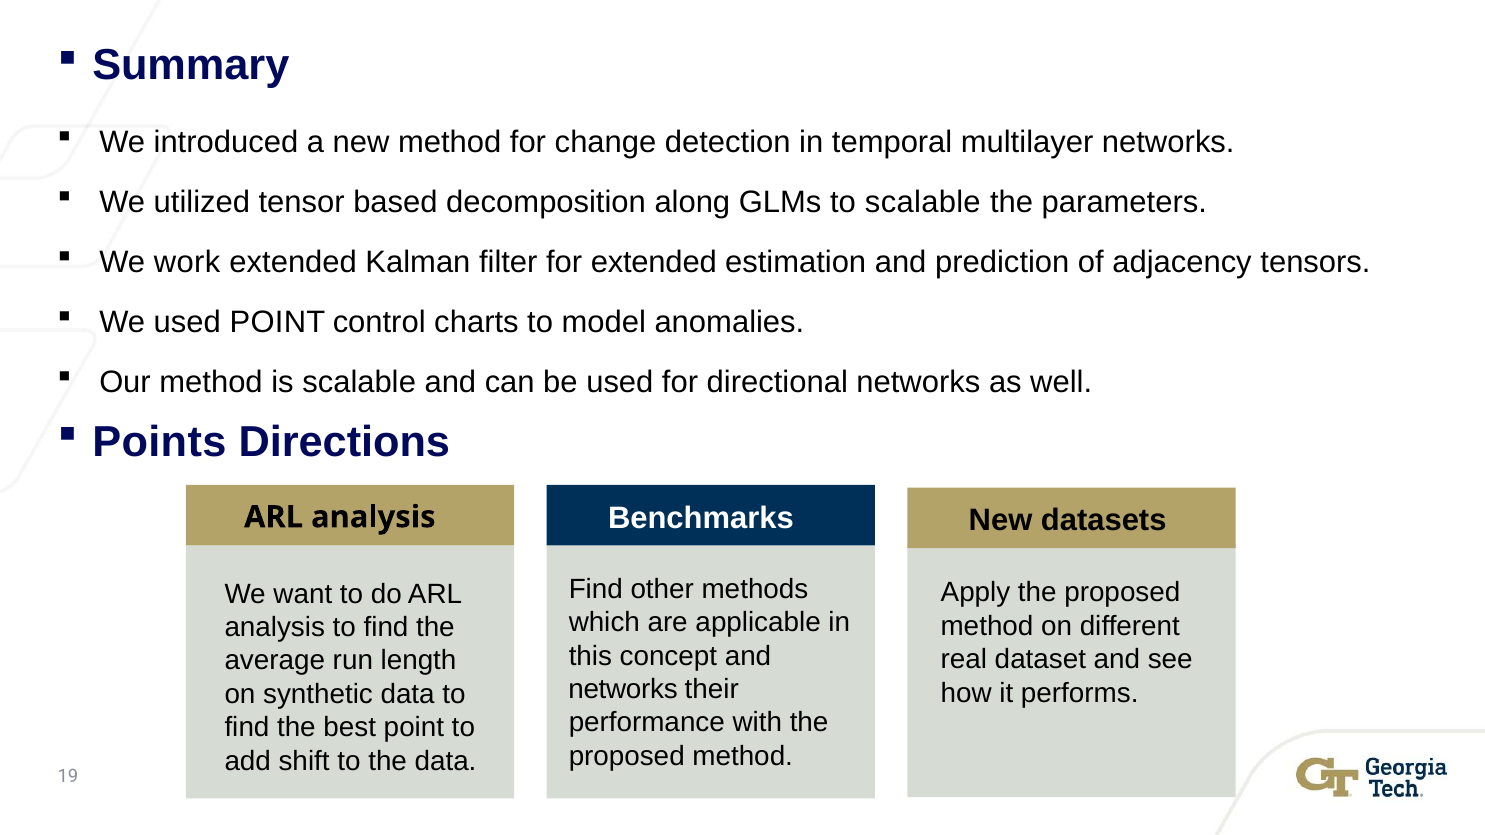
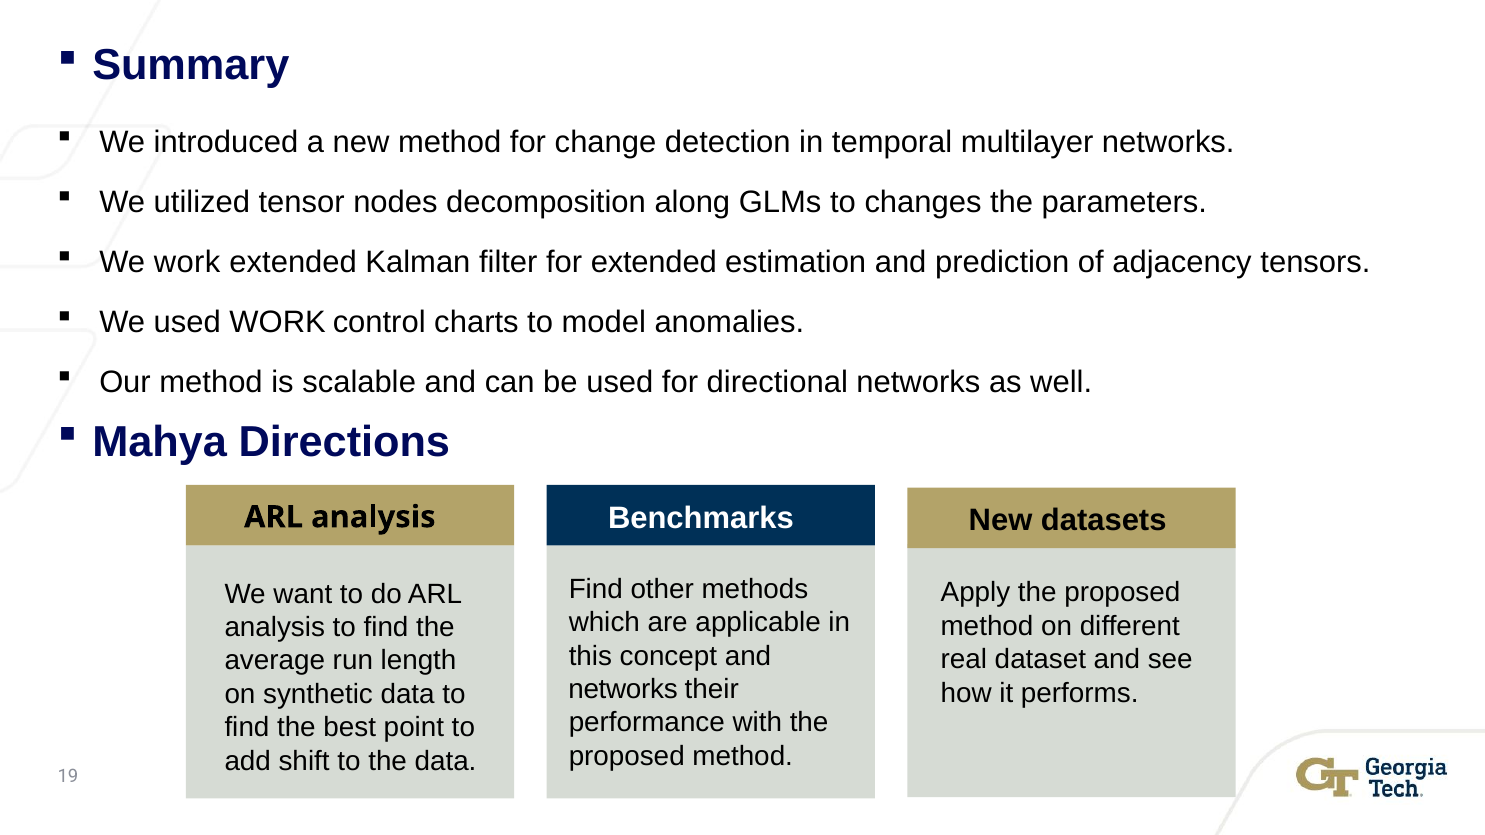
based: based -> nodes (395, 202)
to scalable: scalable -> changes (923, 202)
used POINT: POINT -> WORK (278, 323)
Points: Points -> Mahya (160, 442)
